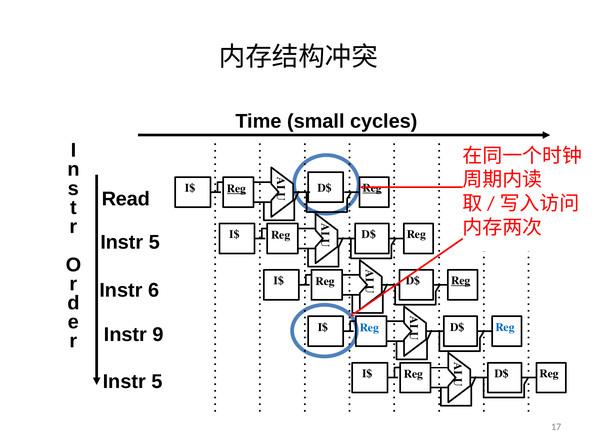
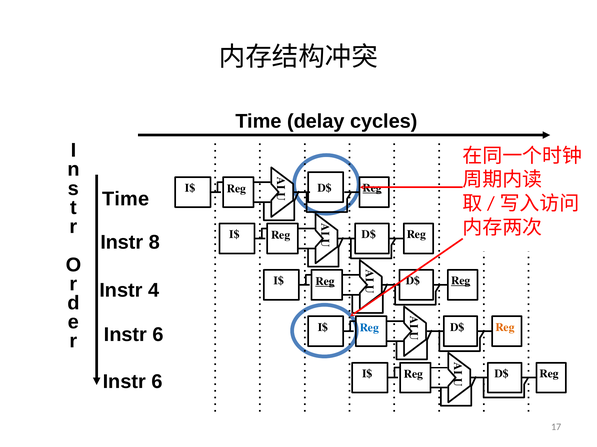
small: small -> delay (316, 122)
Reg underline: present -> none (237, 189)
Read: Read -> Time (126, 199)
5: 5 -> 8 (154, 243)
Reg underline: none -> present (325, 282)
6: 6 -> 4 (154, 291)
Reg colour: blue -> orange (505, 328)
9: 9 -> 6 (158, 335)
5: 5 -> 6 (157, 382)
